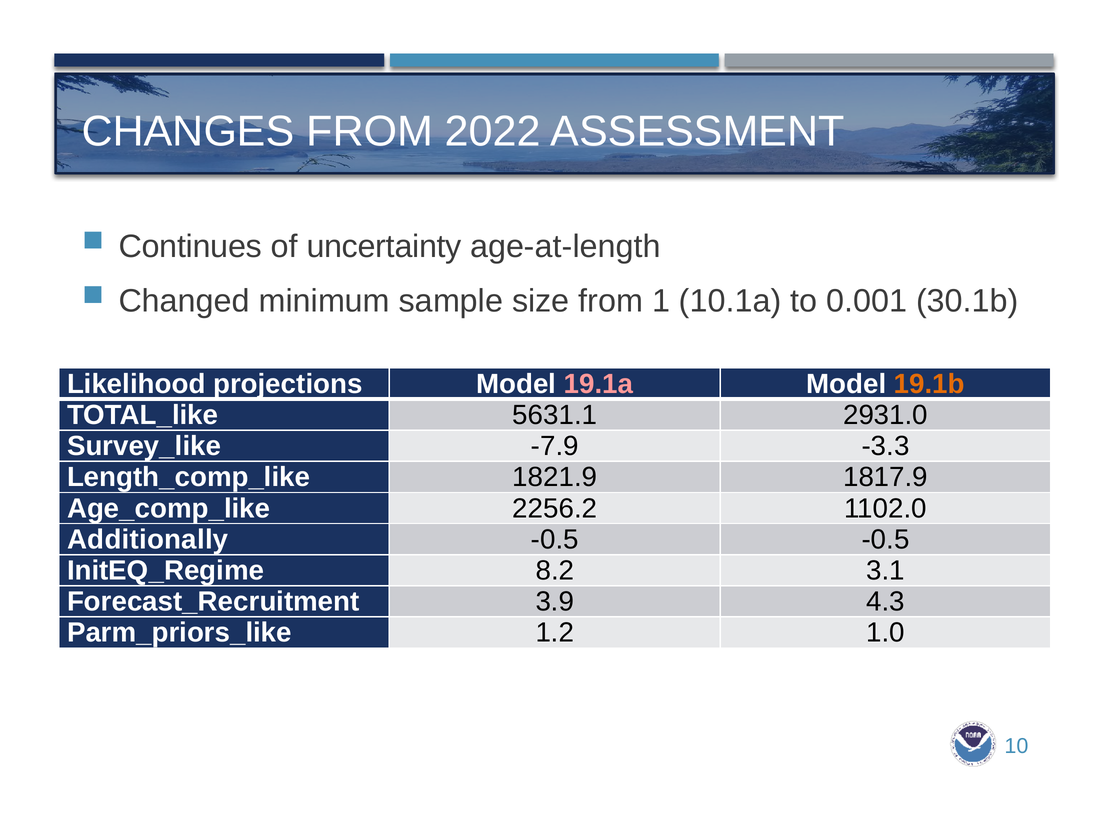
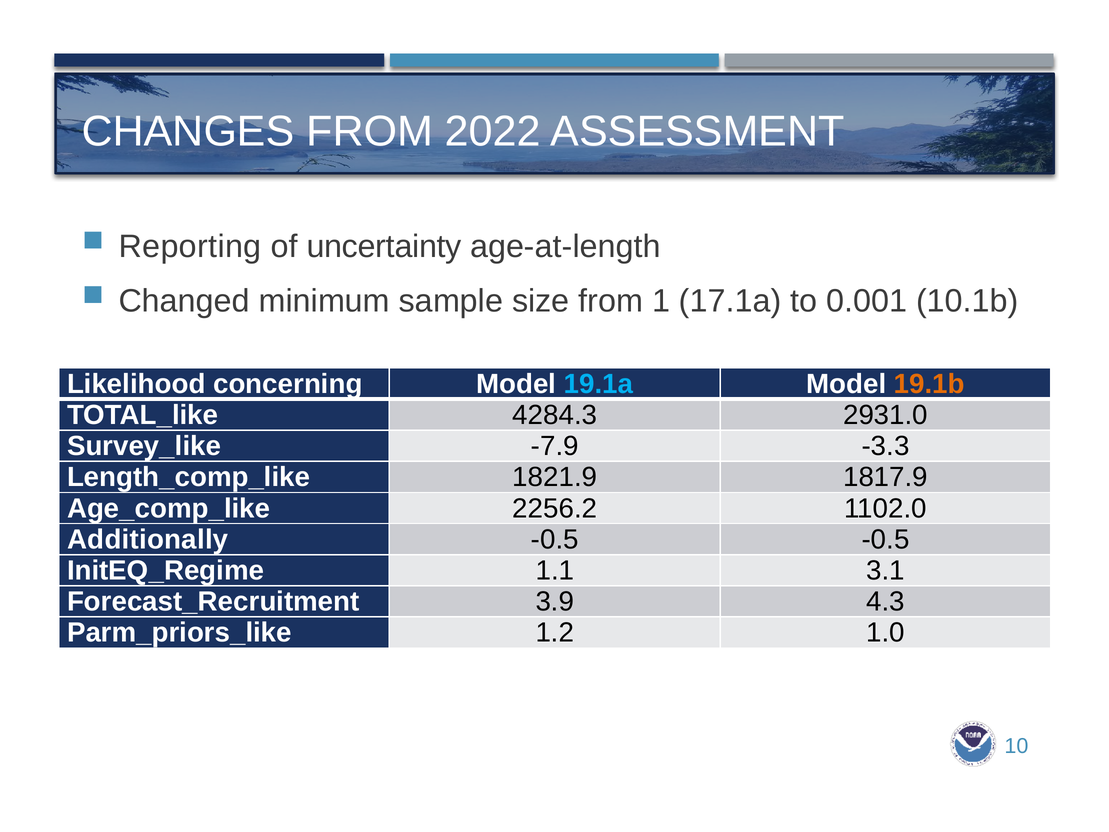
Continues: Continues -> Reporting (190, 246)
10.1a: 10.1a -> 17.1a (730, 301)
30.1b: 30.1b -> 10.1b (967, 301)
projections: projections -> concerning (288, 384)
19.1a colour: pink -> light blue (598, 384)
5631.1: 5631.1 -> 4284.3 (555, 415)
8.2: 8.2 -> 1.1 (555, 570)
